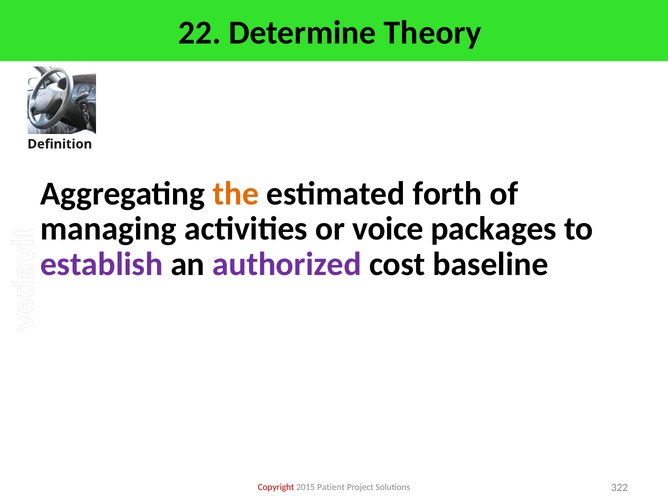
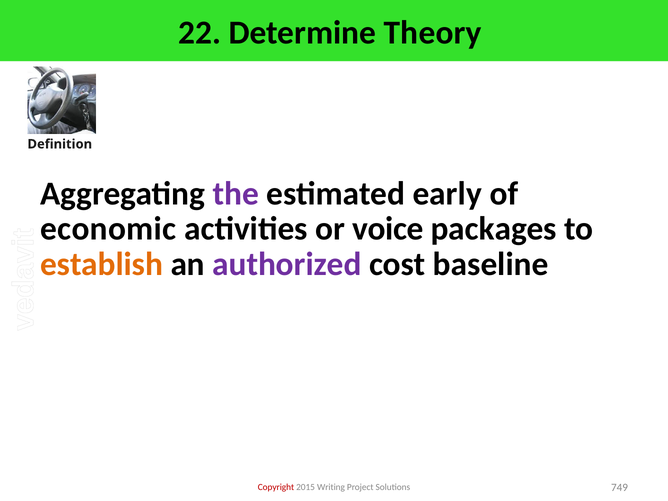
the colour: orange -> purple (236, 193)
forth: forth -> early (447, 193)
managing: managing -> economic (108, 229)
establish colour: purple -> orange (102, 264)
Patient: Patient -> Writing (331, 487)
322: 322 -> 749 (619, 487)
